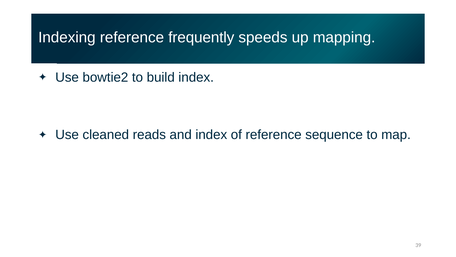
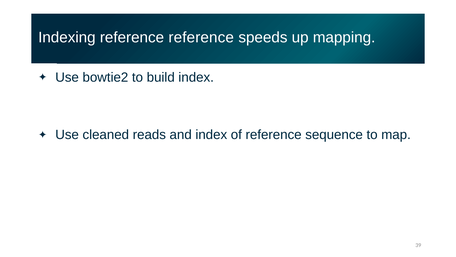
reference frequently: frequently -> reference (201, 37)
